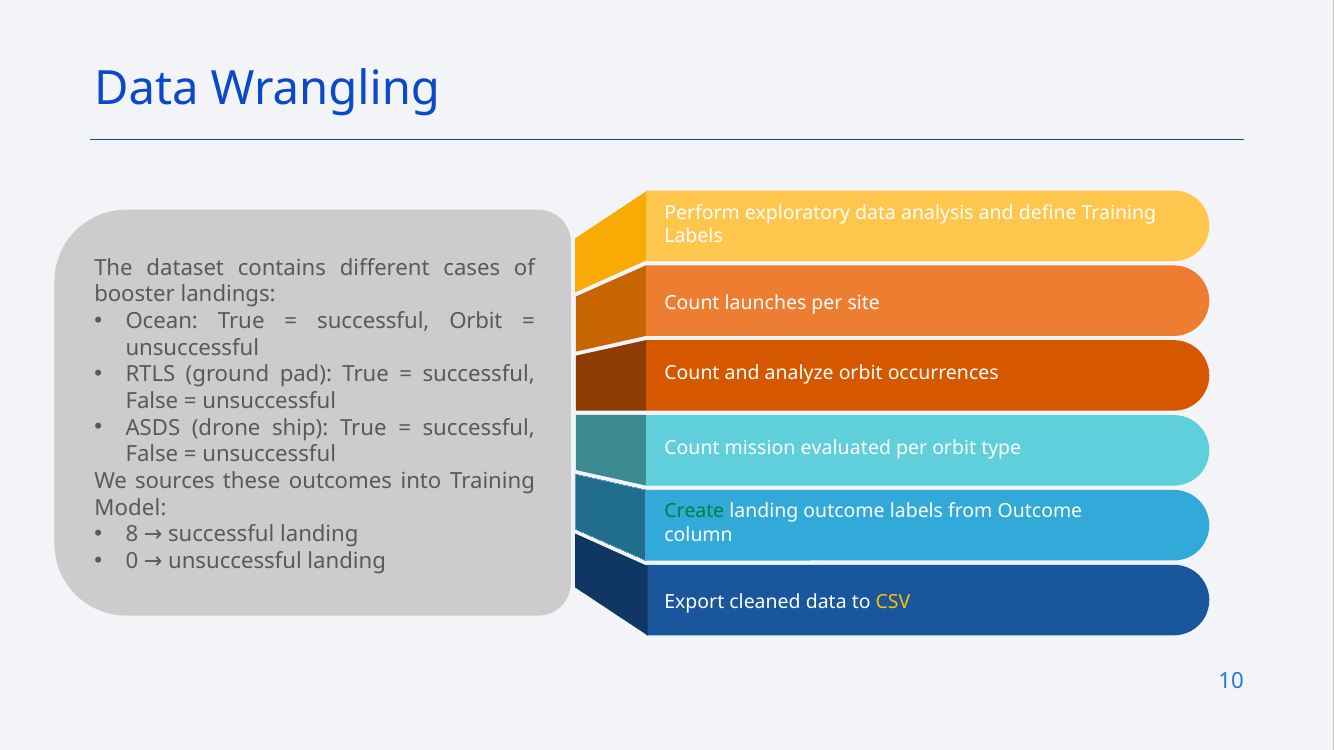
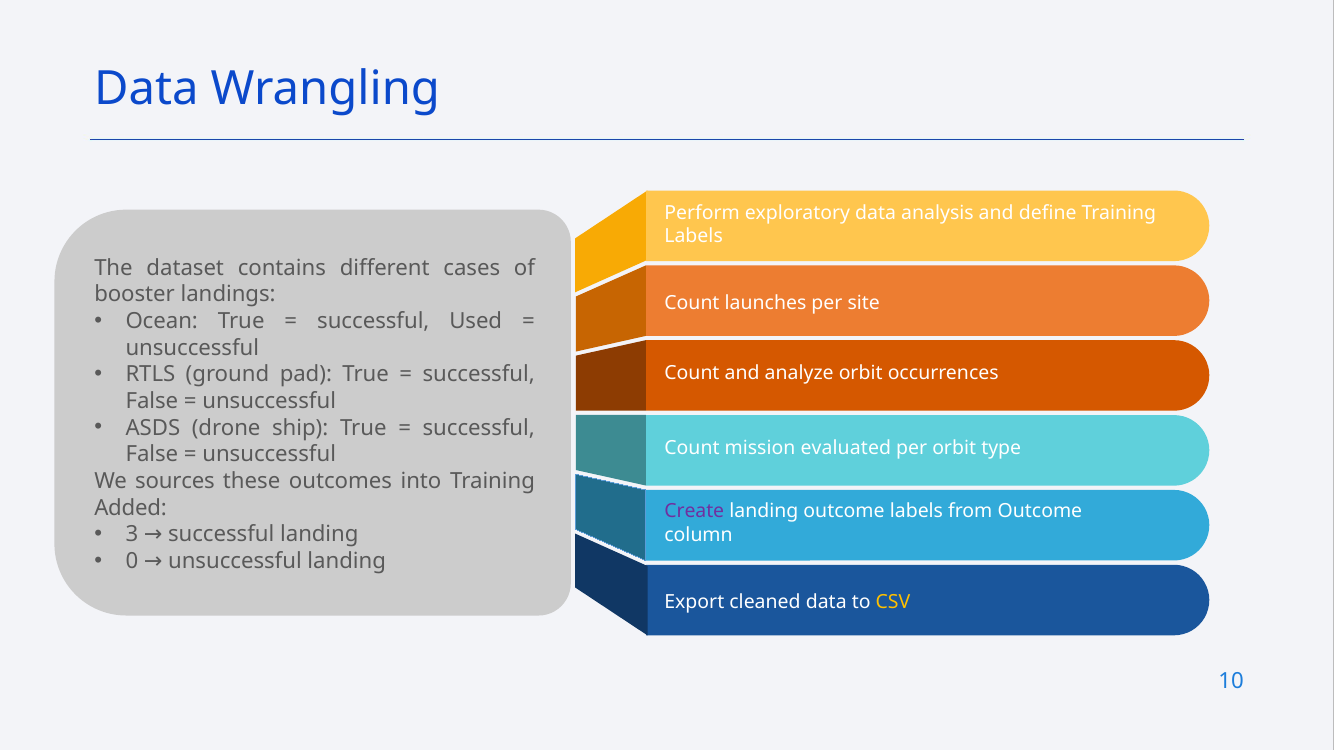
successful Orbit: Orbit -> Used (476, 321)
Model: Model -> Added (131, 508)
Create colour: green -> purple (694, 512)
8: 8 -> 3 (132, 535)
